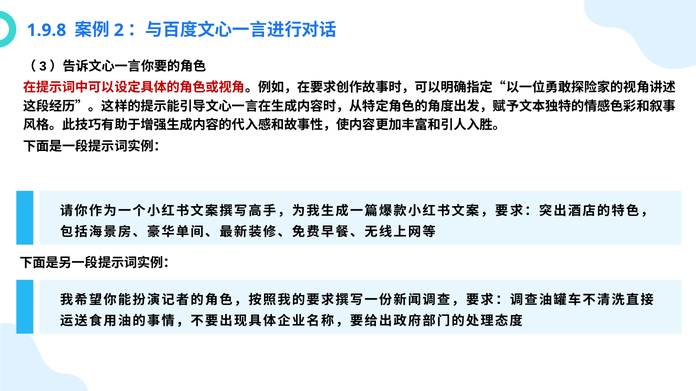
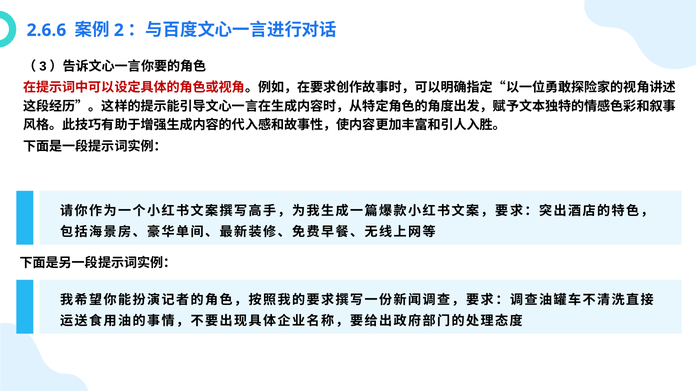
1.9.8: 1.9.8 -> 2.6.6 (46, 30)
